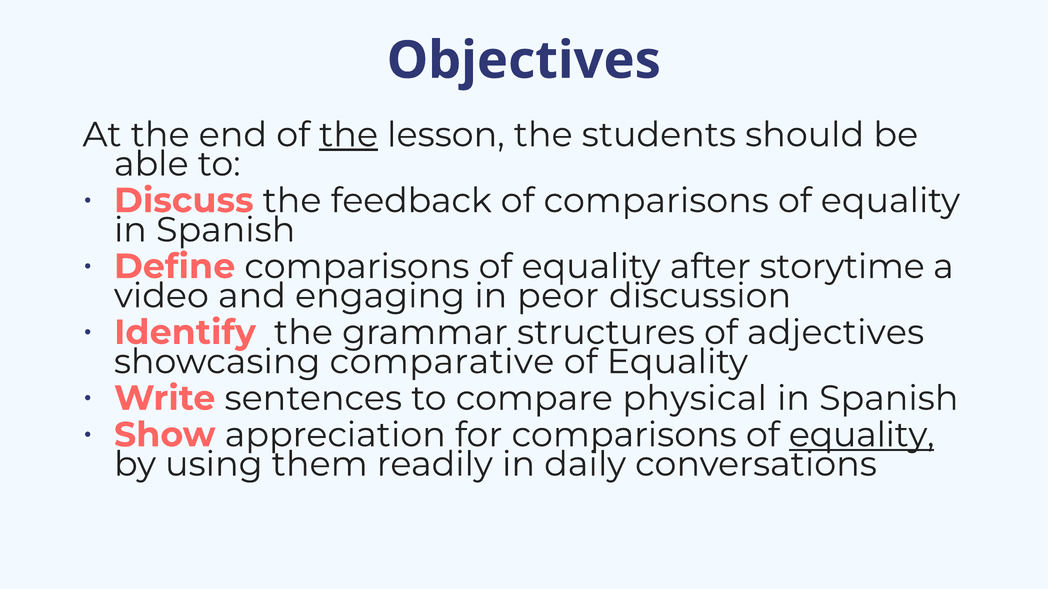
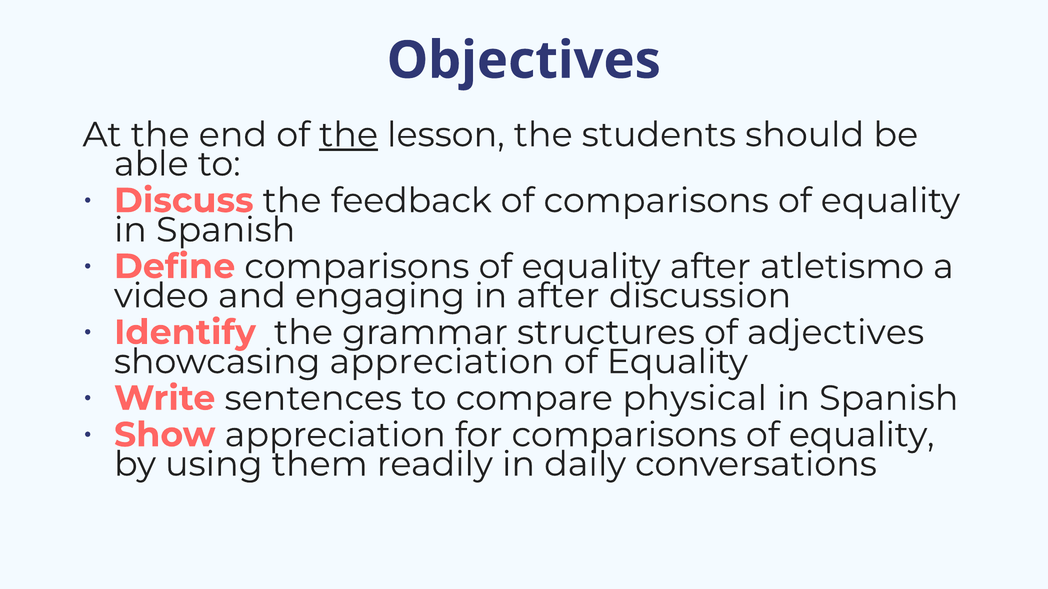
storytime: storytime -> atletismo (842, 267)
in peor: peor -> after (558, 296)
showcasing comparative: comparative -> appreciation (442, 362)
equality underline: present -> none (862, 435)
